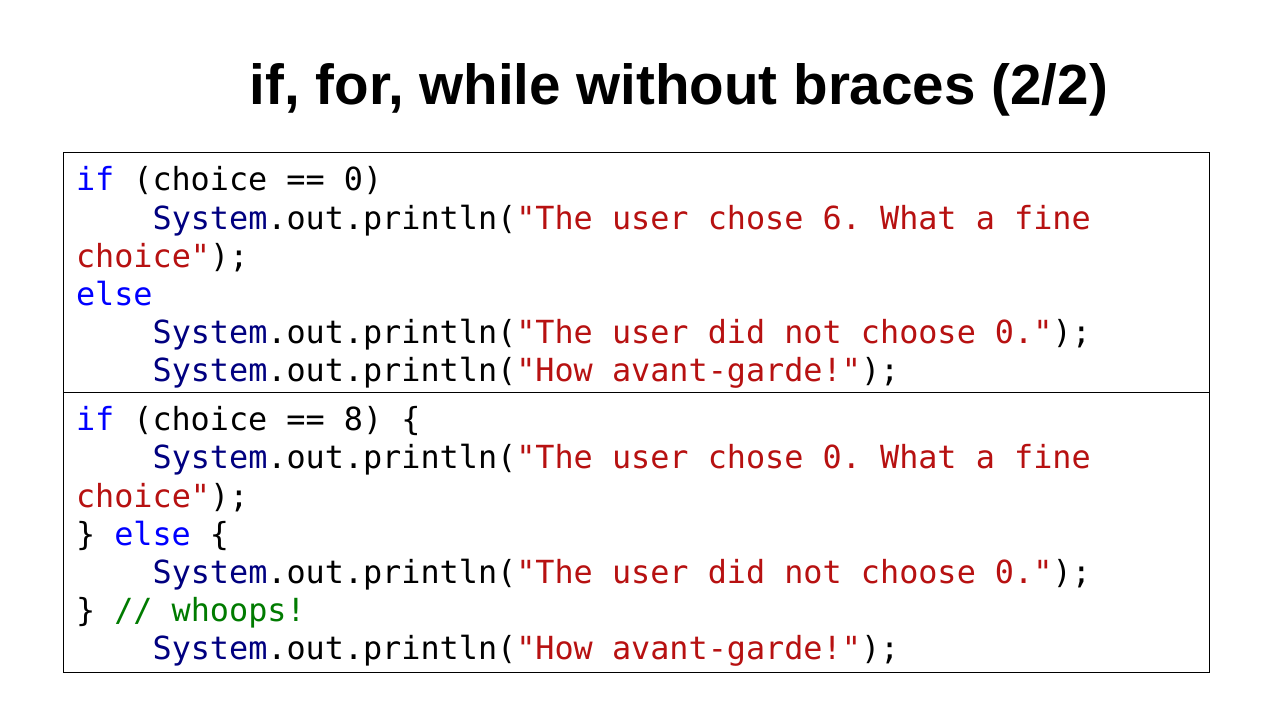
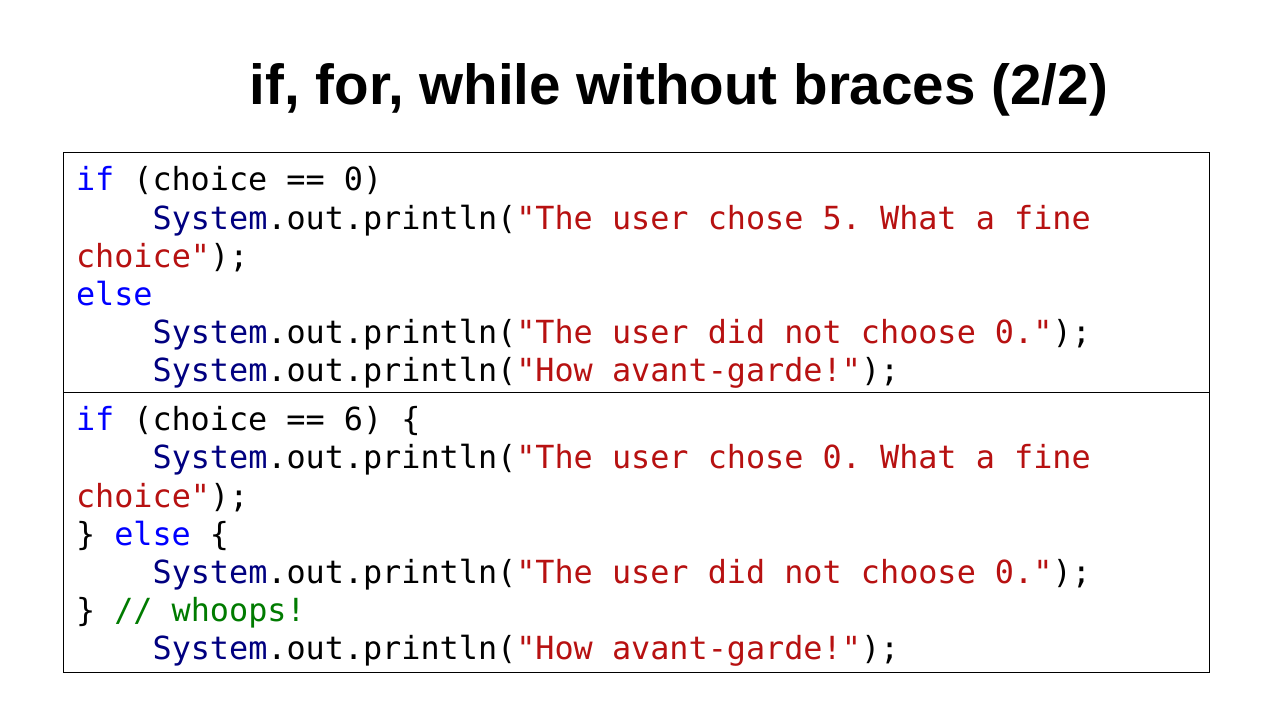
6: 6 -> 5 (842, 219)
8: 8 -> 6 (363, 420)
